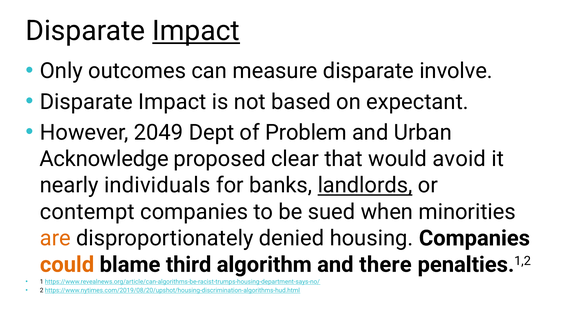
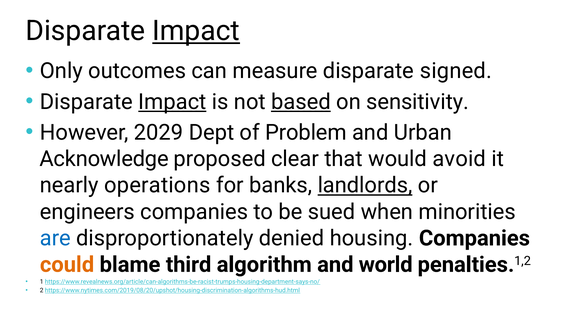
involve: involve -> signed (456, 71)
Impact underline: none -> present (172, 102)
based underline: none -> present (301, 102)
expectant: expectant -> sensitivity (418, 102)
2049: 2049 -> 2029 (159, 133)
individuals: individuals -> operations (157, 185)
contempt: contempt -> engineers (87, 212)
are colour: orange -> blue (55, 238)
there: there -> world (386, 264)
